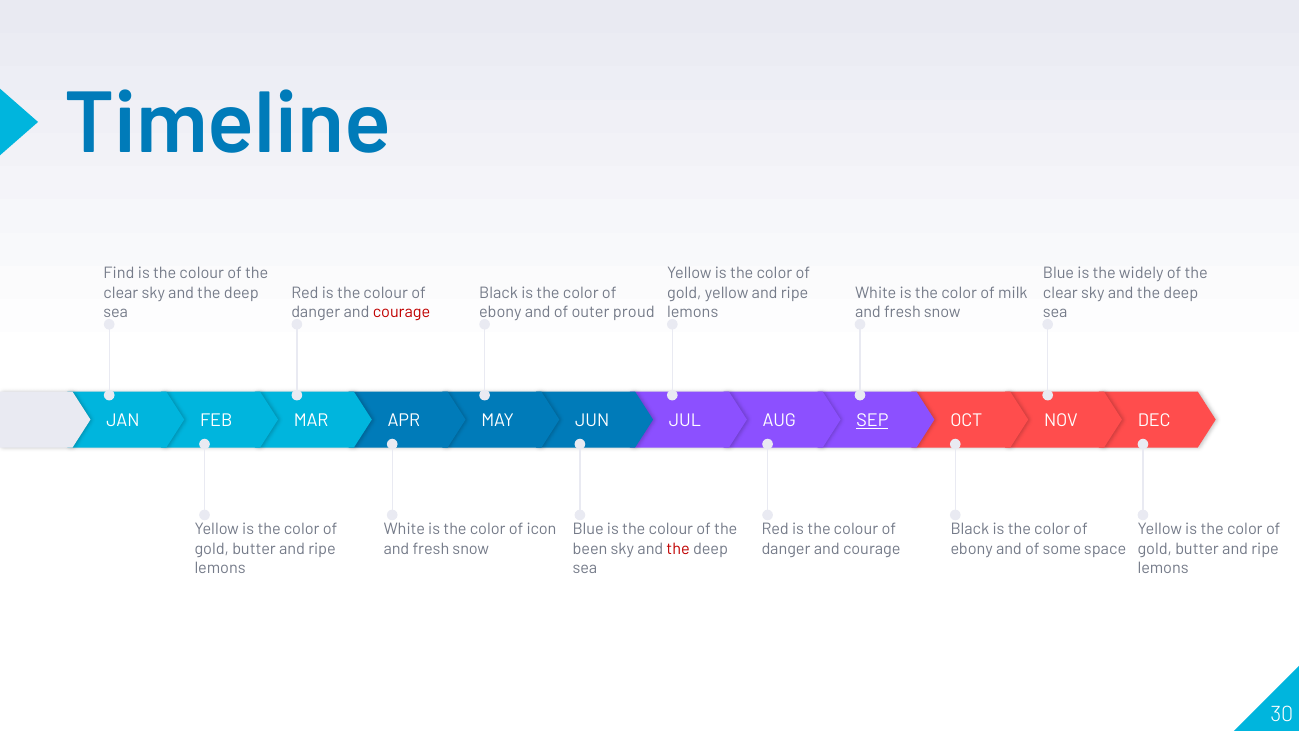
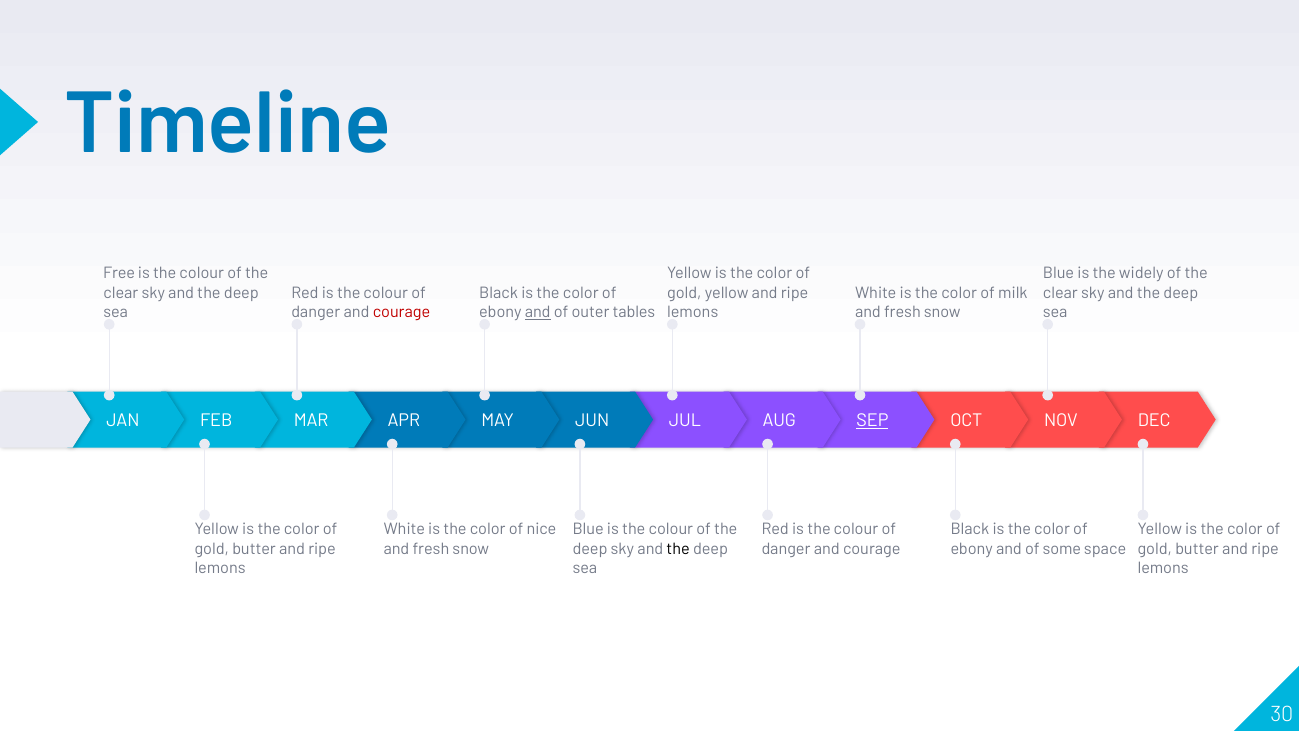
Find: Find -> Free (119, 273)
and underline: none -> present (538, 312)
proud: proud -> tables (634, 312)
icon: icon -> nice (542, 529)
been: been -> deep (590, 549)
the colour: red -> black (678, 549)
